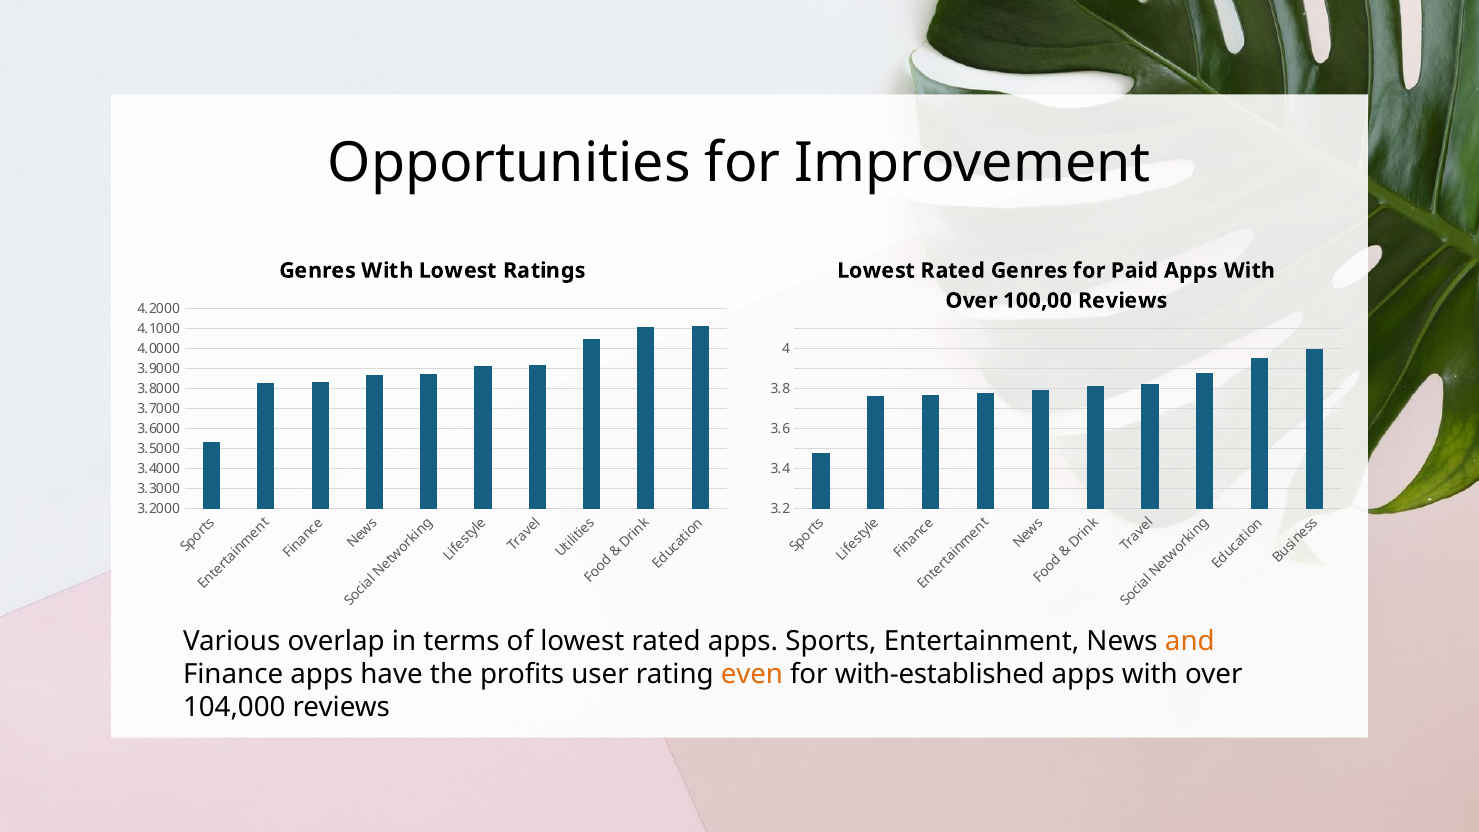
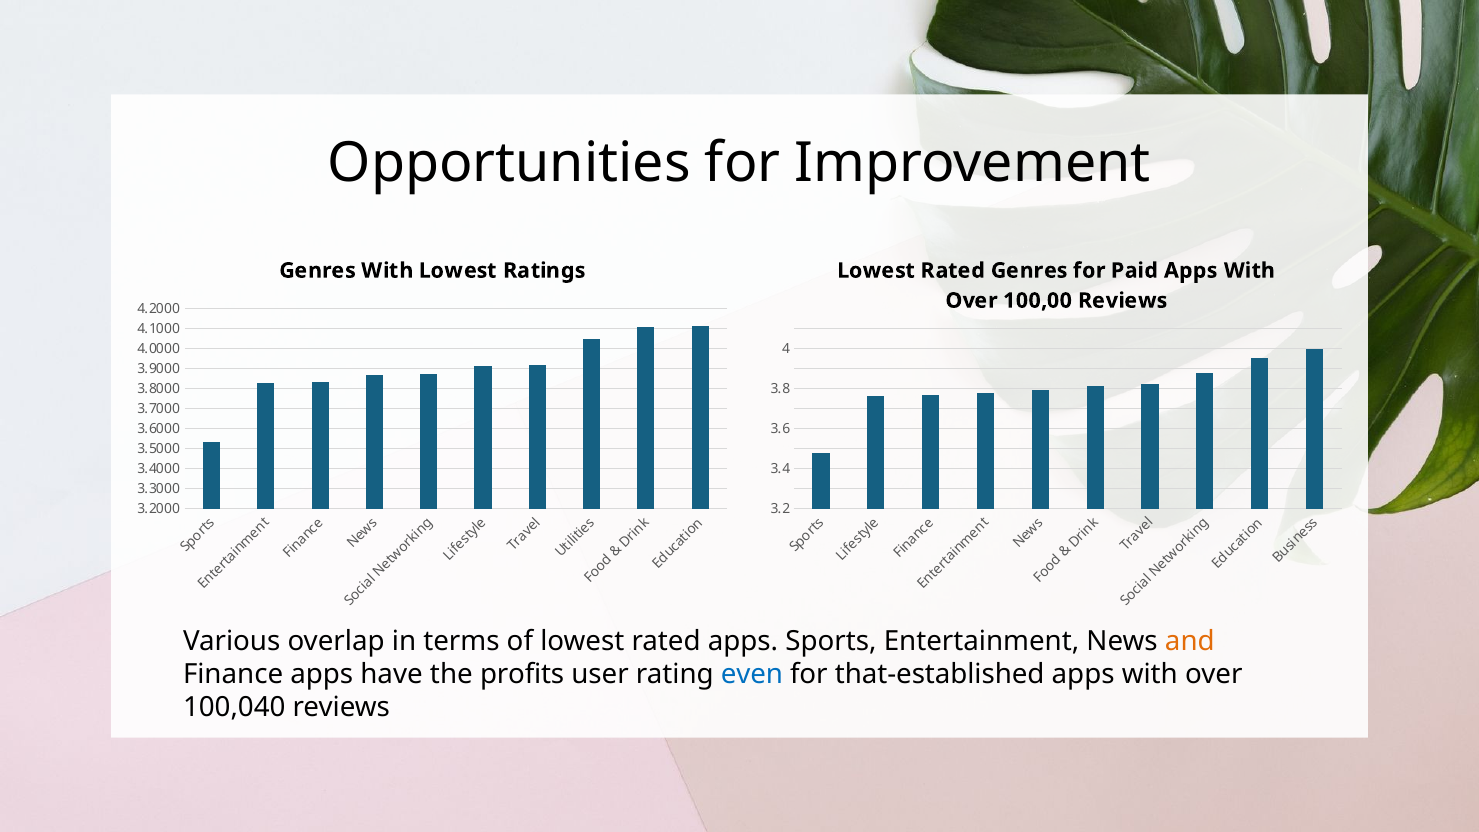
even colour: orange -> blue (752, 674)
with-established: with-established -> that-established (940, 674)
104,000: 104,000 -> 100,040 (234, 708)
